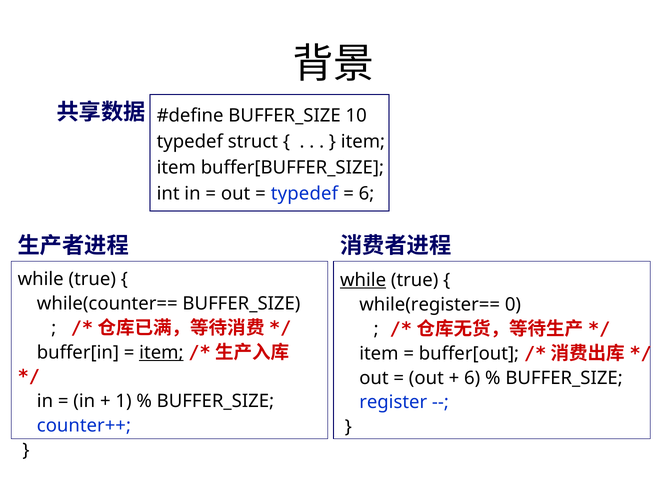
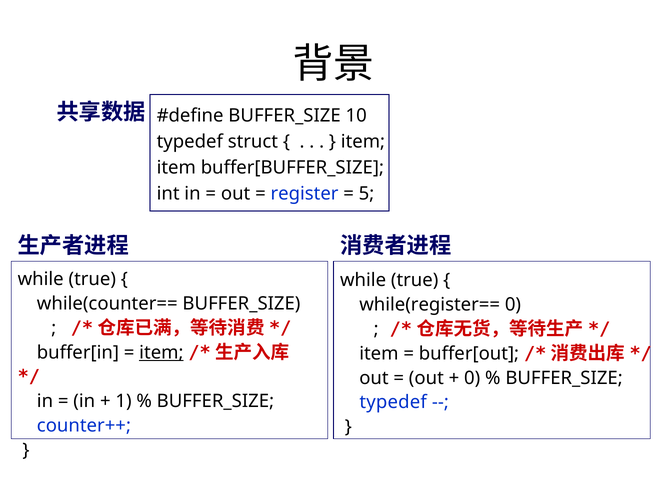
typedef: typedef -> register (305, 194)
6: 6 -> 5 (367, 194)
while underline: present -> none (363, 280)
6: 6 -> 0 (472, 378)
register: register -> typedef (393, 403)
